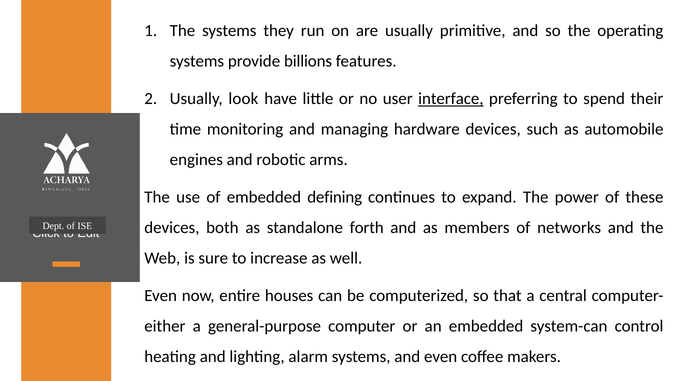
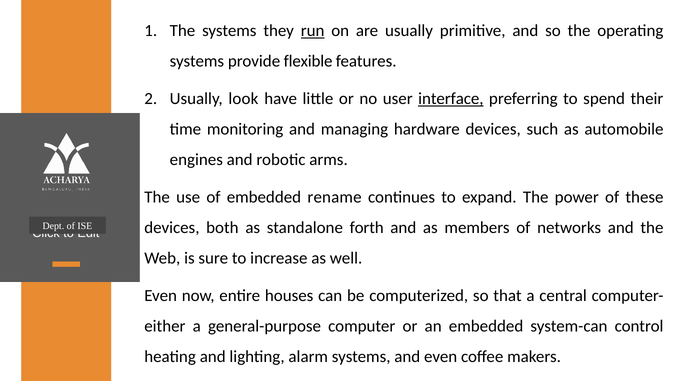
run underline: none -> present (313, 31)
billions: billions -> flexible (308, 61)
defining: defining -> rename (335, 197)
